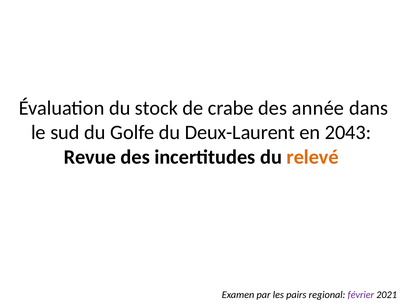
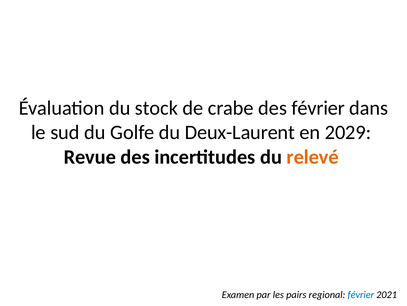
des année: année -> février (318, 108)
2043: 2043 -> 2029 (348, 132)
février colour: purple -> blue (361, 294)
